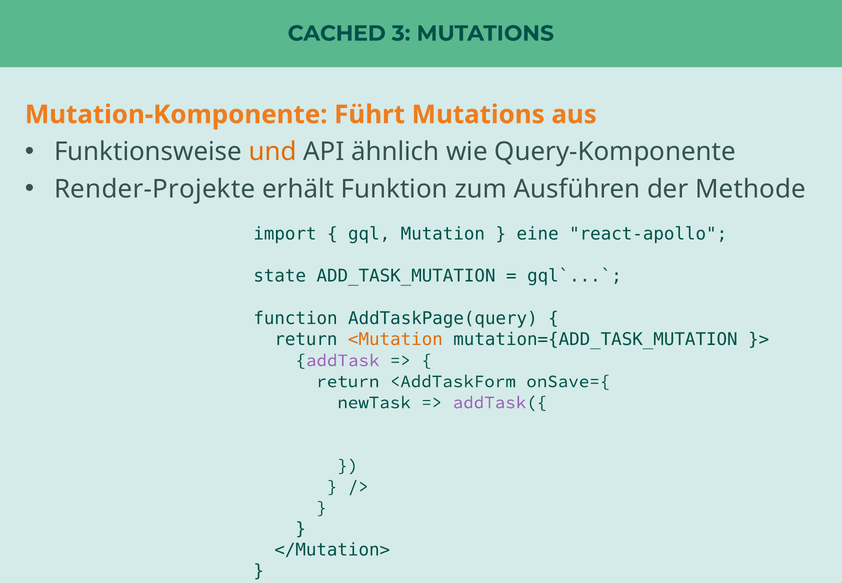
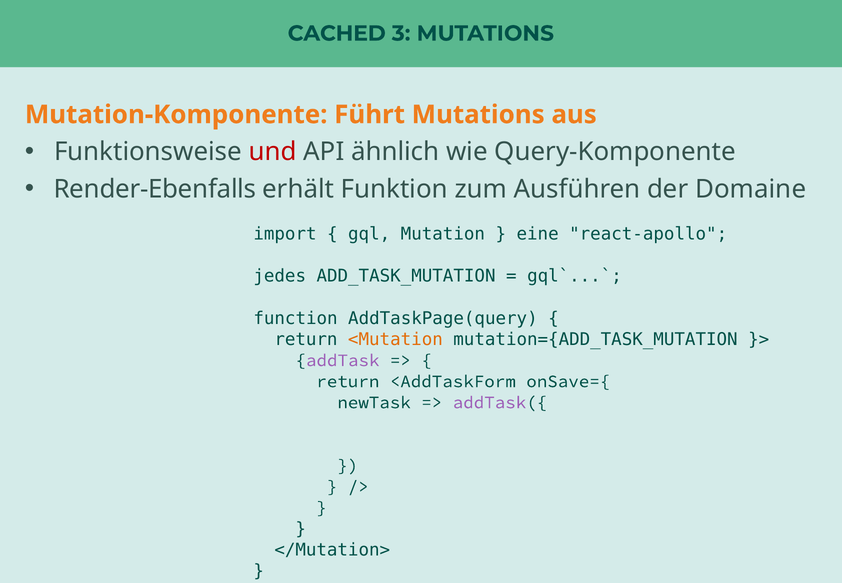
und colour: orange -> red (273, 152)
Render-Projekte: Render-Projekte -> Render-Ebenfalls (155, 189)
Methode: Methode -> Domaine (751, 189)
state: state -> jedes (280, 276)
